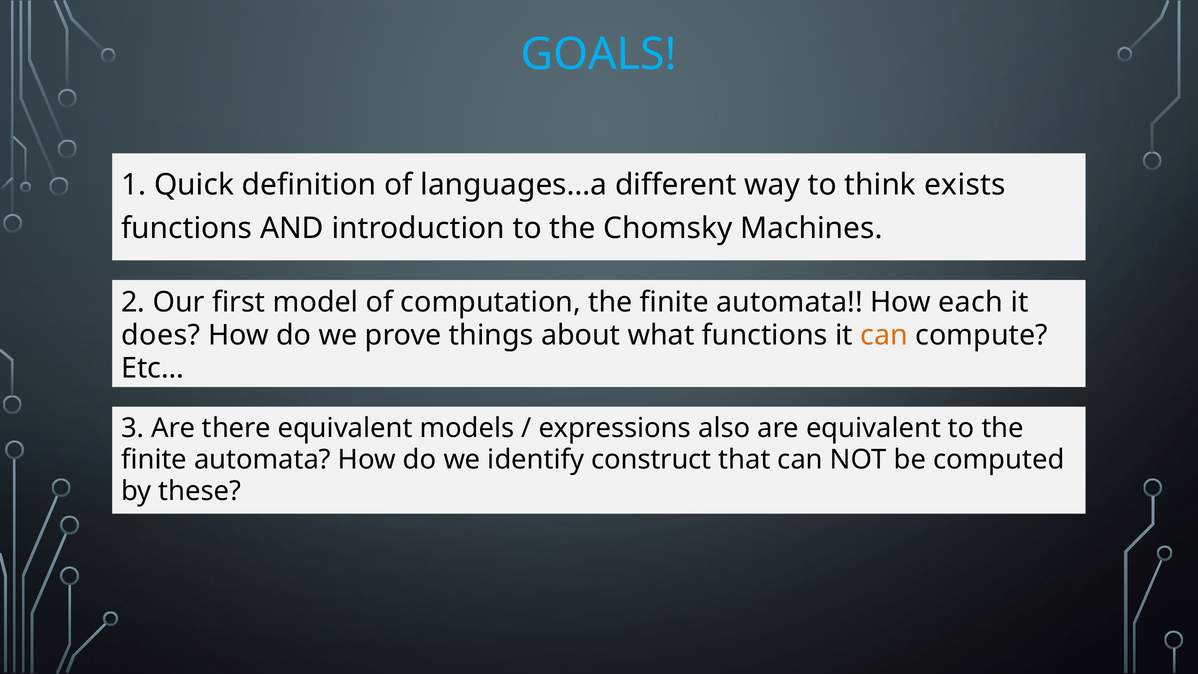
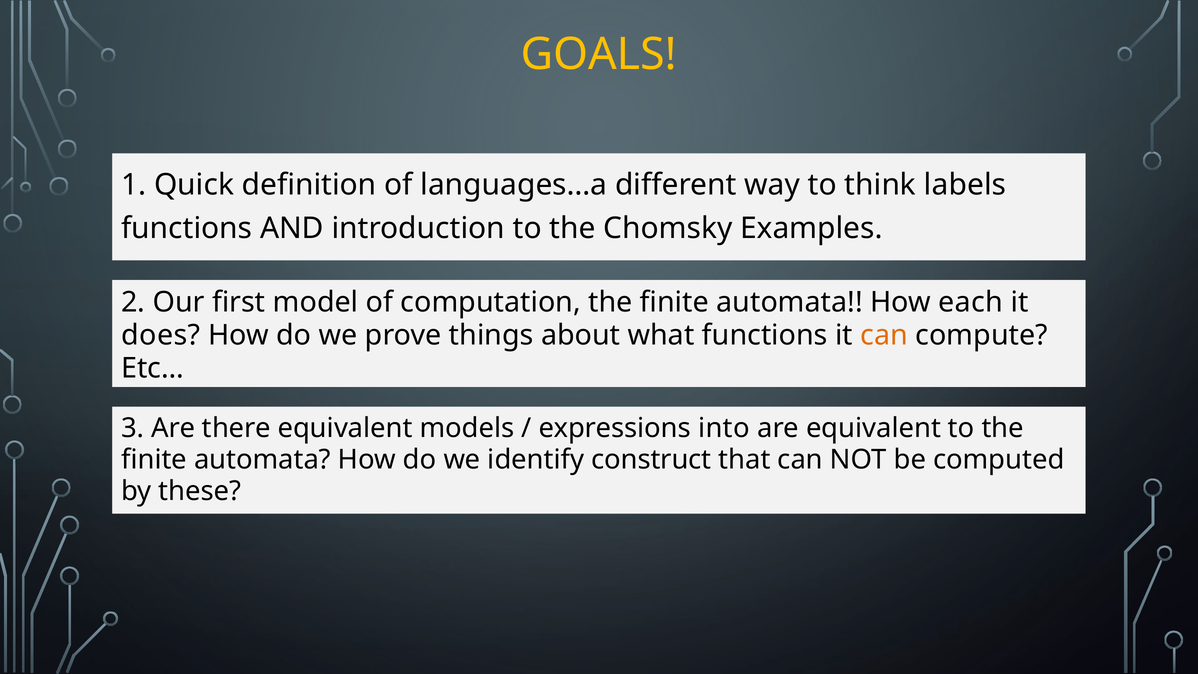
GOALS colour: light blue -> yellow (599, 54)
exists: exists -> labels (965, 185)
Machines: Machines -> Examples (811, 228)
also: also -> into (724, 428)
